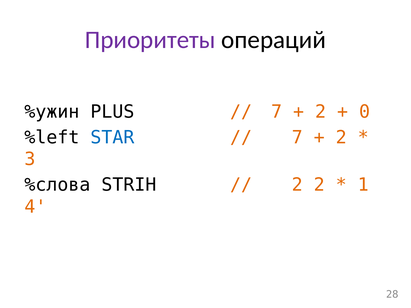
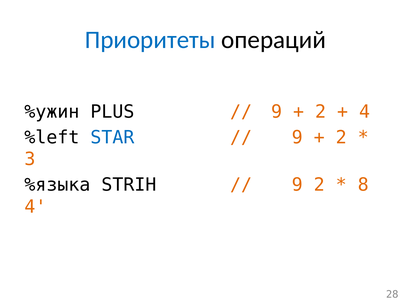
Приоритеты colour: purple -> blue (150, 40)
7: 7 -> 9 (277, 112)
0: 0 -> 4 (365, 112)
7: 7 -> 9 (297, 137)
%слова: %слова -> %языка (58, 185)
2: 2 -> 9 (297, 185)
1: 1 -> 8 (363, 185)
